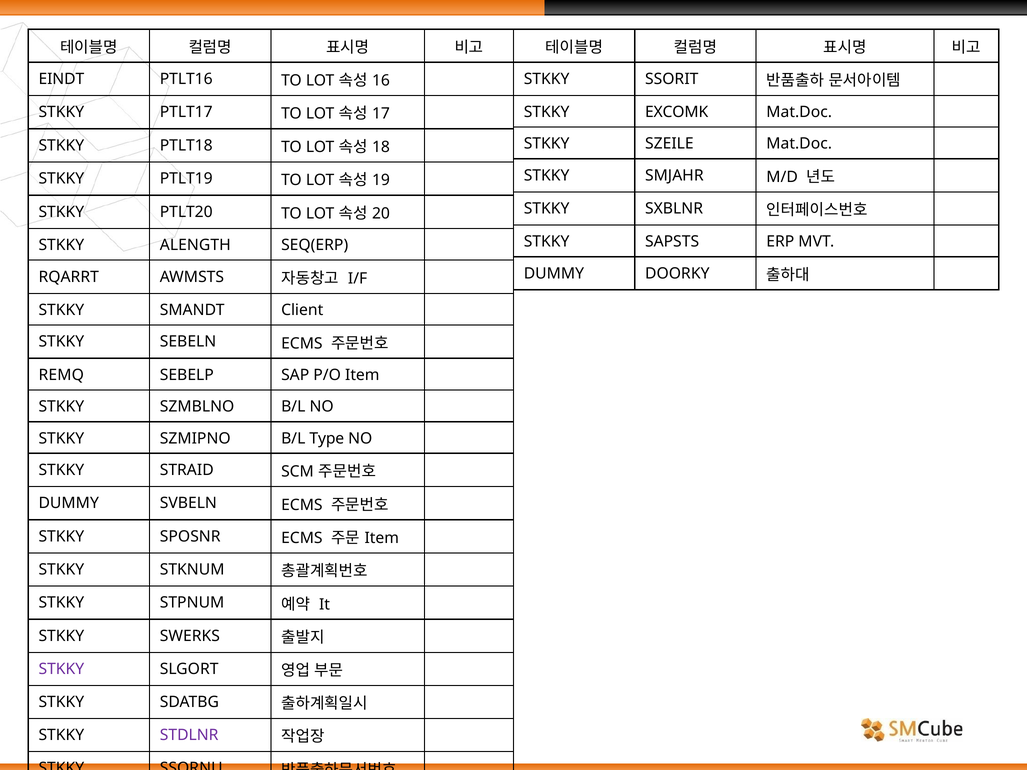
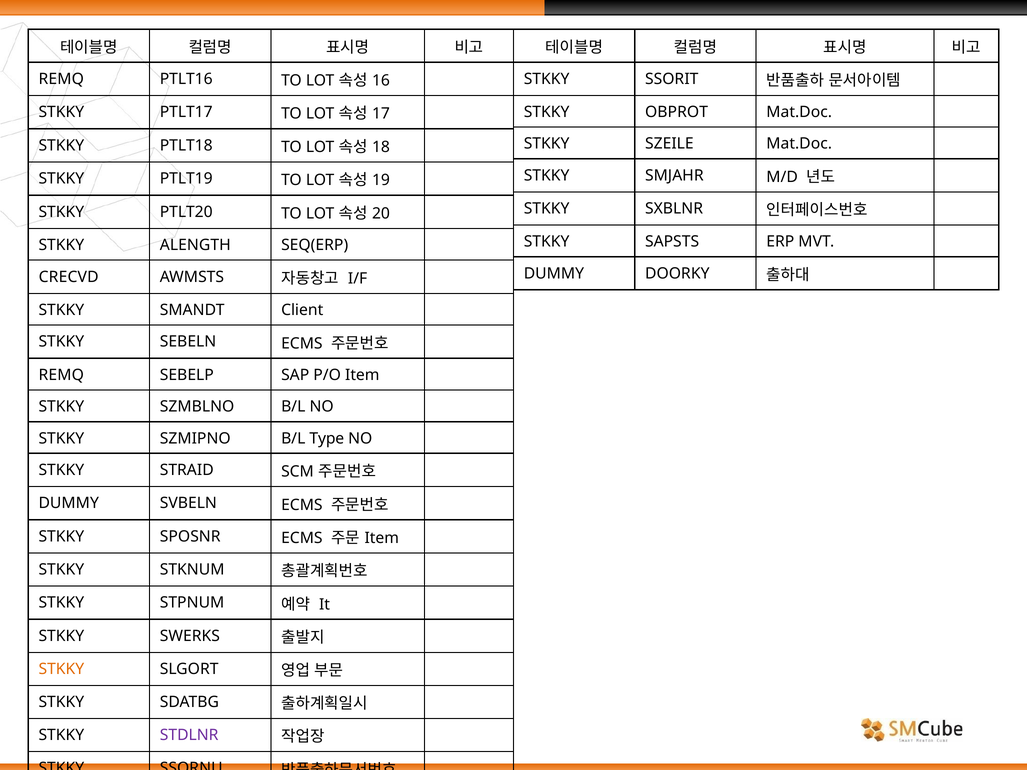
EINDT: EINDT -> REMQ (61, 79)
EXCOMK: EXCOMK -> OBPROT (677, 112)
RQARRT: RQARRT -> CRECVD (69, 277)
STKKY colour: purple -> orange (61, 669)
